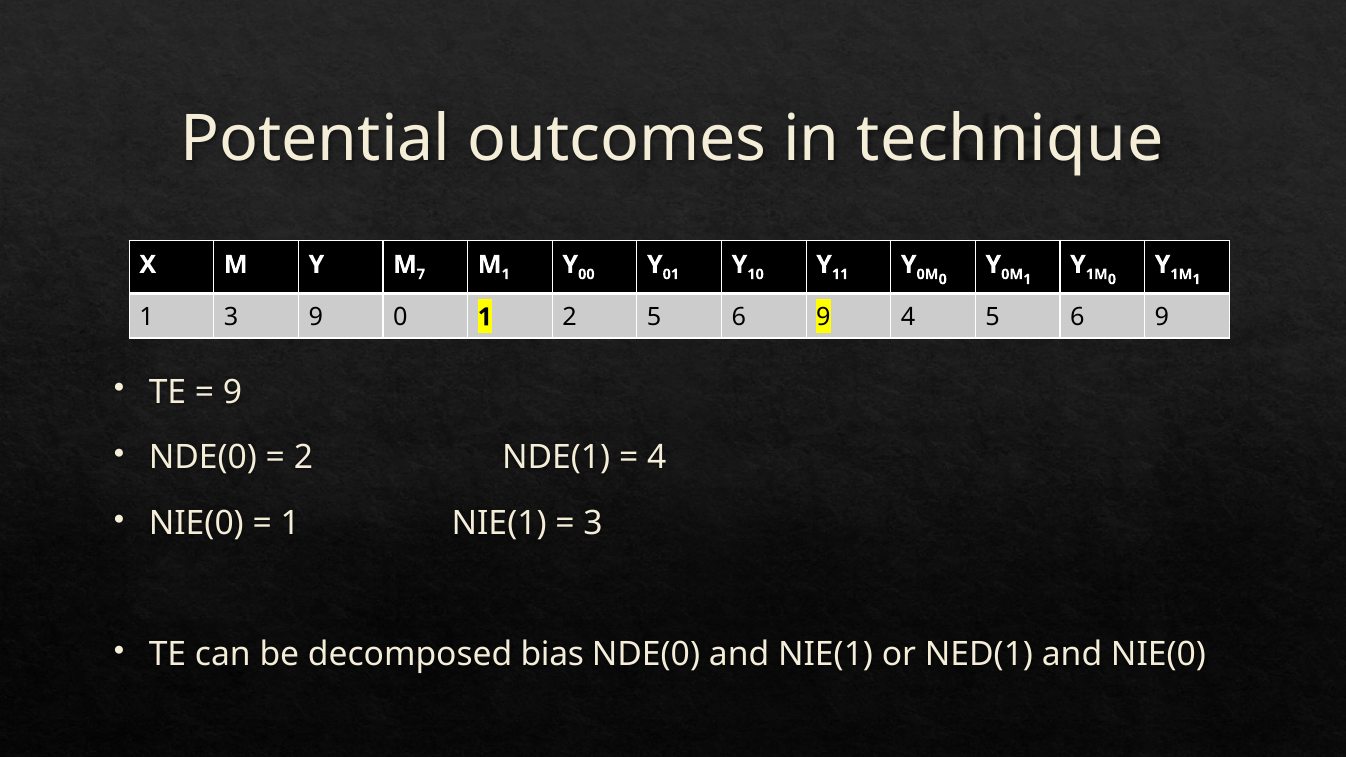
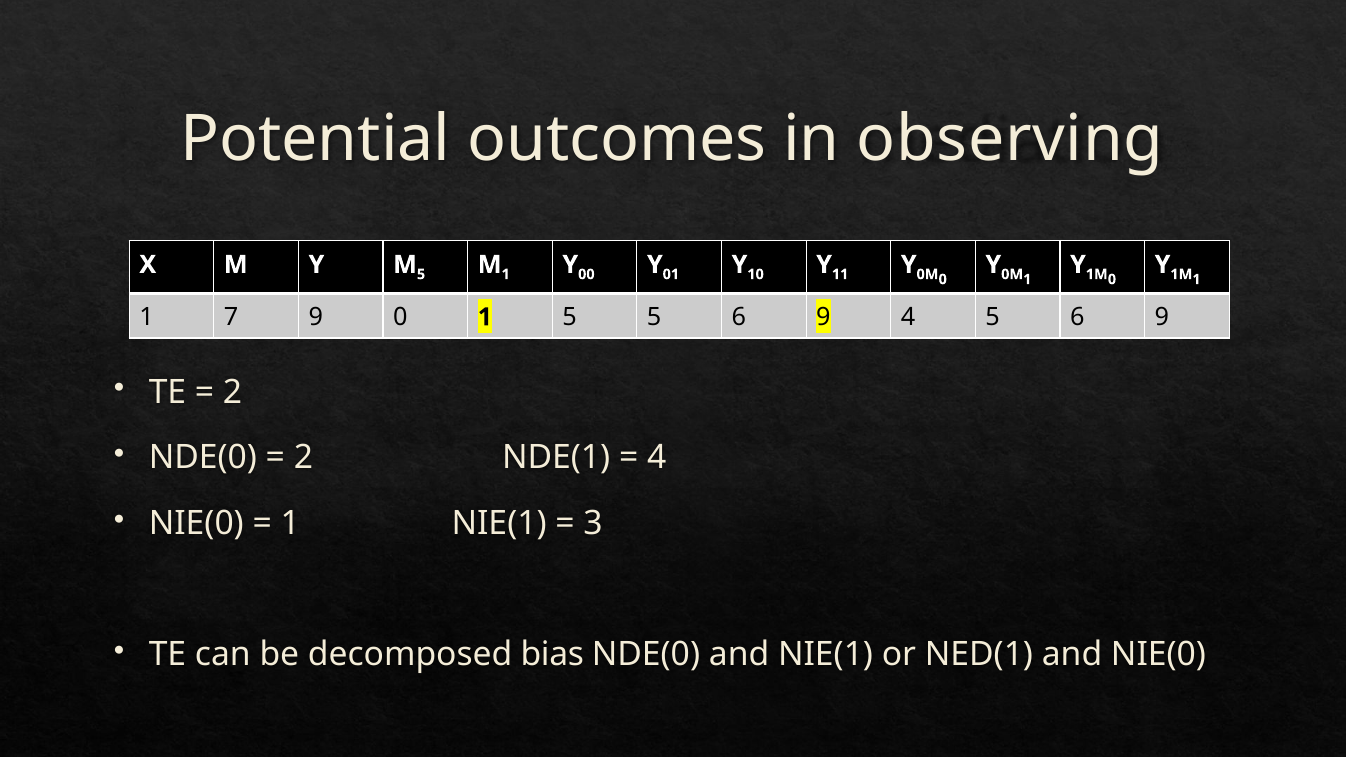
technique: technique -> observing (1010, 139)
M 7: 7 -> 5 (421, 274)
1 3: 3 -> 7 (231, 317)
1 2: 2 -> 5 (570, 317)
9: 9 -> 2 (232, 392)
